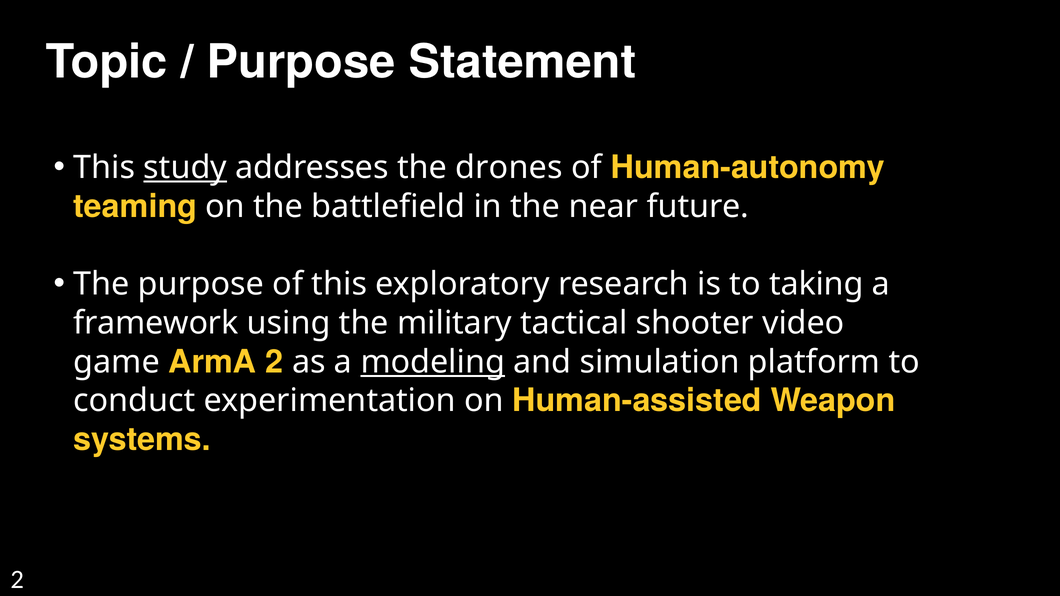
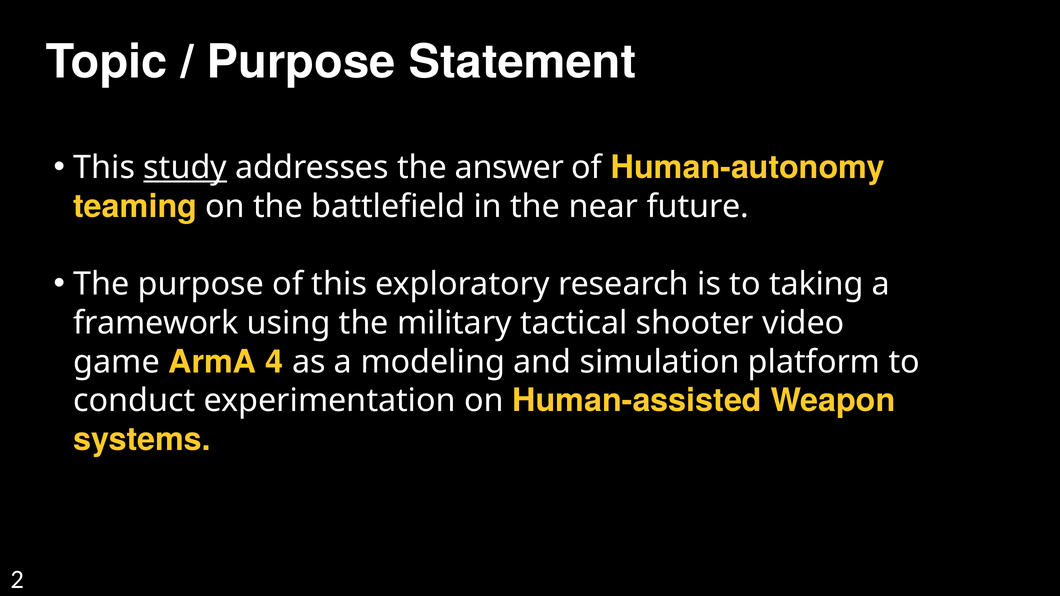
drones: drones -> answer (509, 168)
ArmA 2: 2 -> 4 (274, 362)
modeling underline: present -> none (433, 362)
